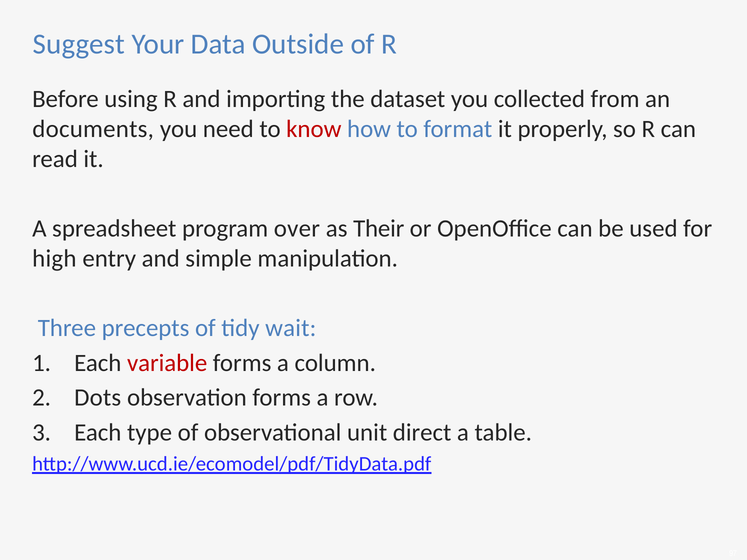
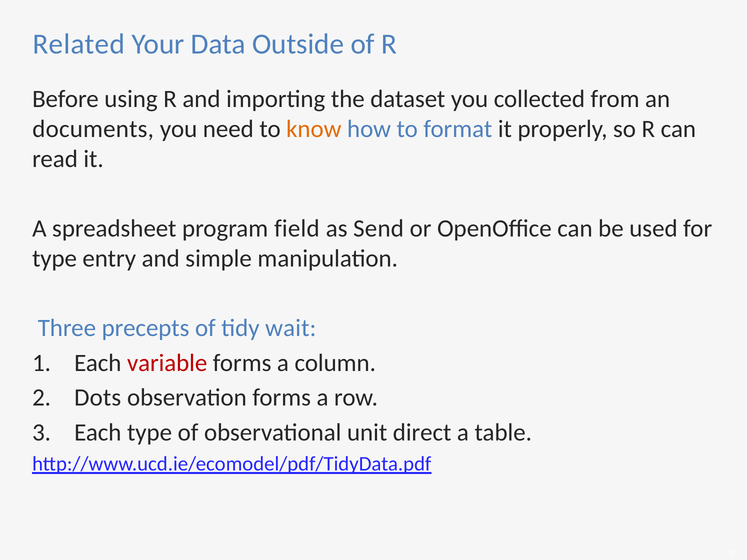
Suggest: Suggest -> Related (79, 44)
know colour: red -> orange (314, 129)
over: over -> field (297, 229)
Their: Their -> Send (379, 229)
high: high -> type (55, 259)
